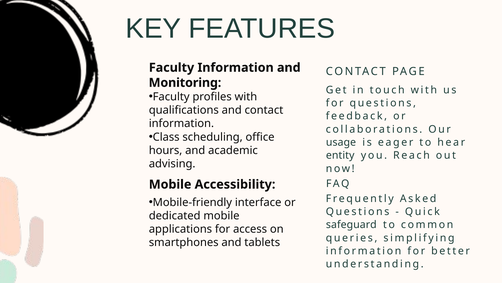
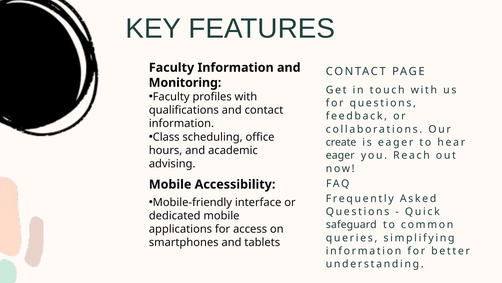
usage: usage -> create (341, 142)
entity: entity -> eager (340, 155)
